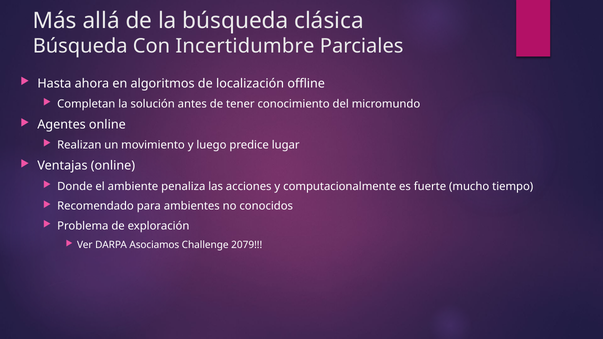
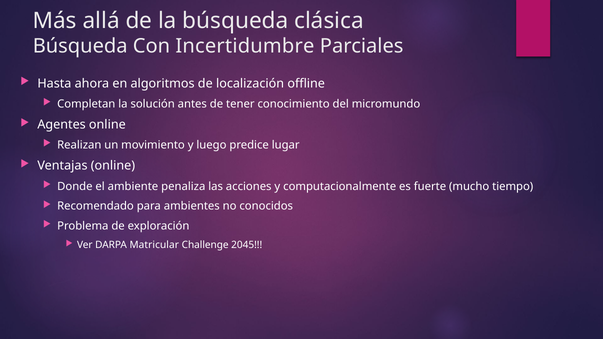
Asociamos: Asociamos -> Matricular (154, 245)
2079: 2079 -> 2045 (247, 245)
